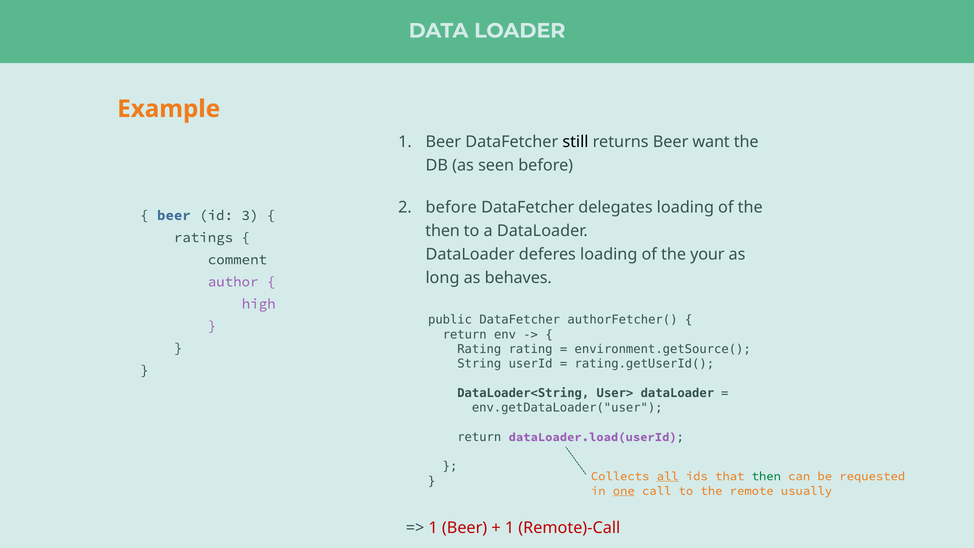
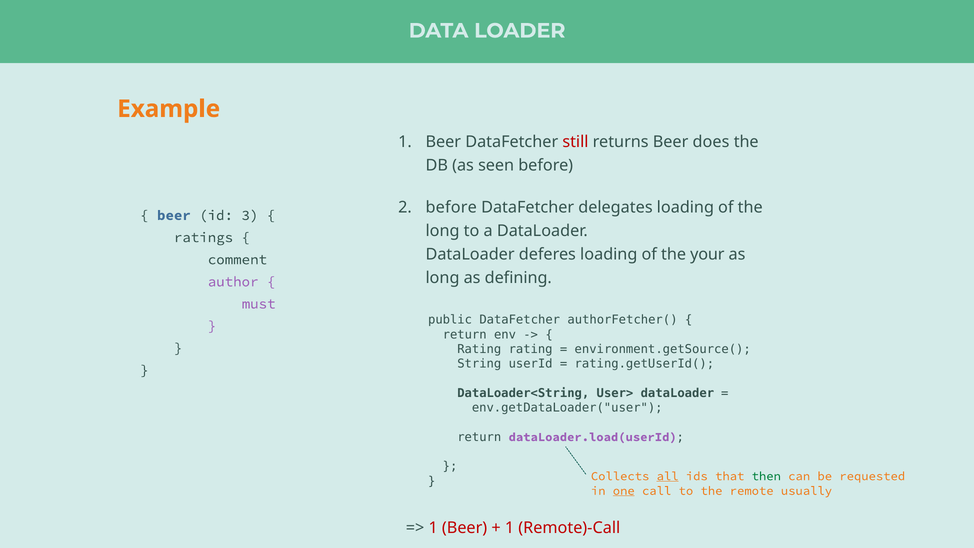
still colour: black -> red (575, 142)
want: want -> does (711, 142)
then: then -> long (443, 231)
behaves: behaves -> defining (518, 278)
high: high -> must (259, 304)
